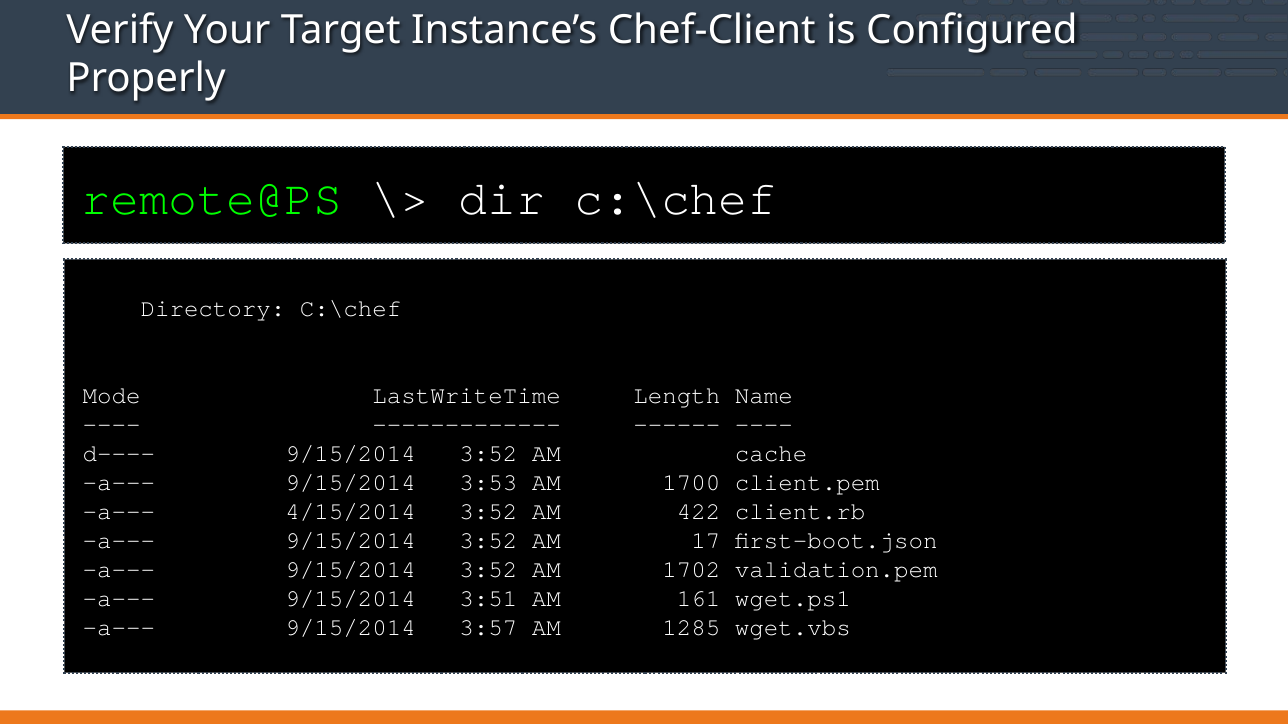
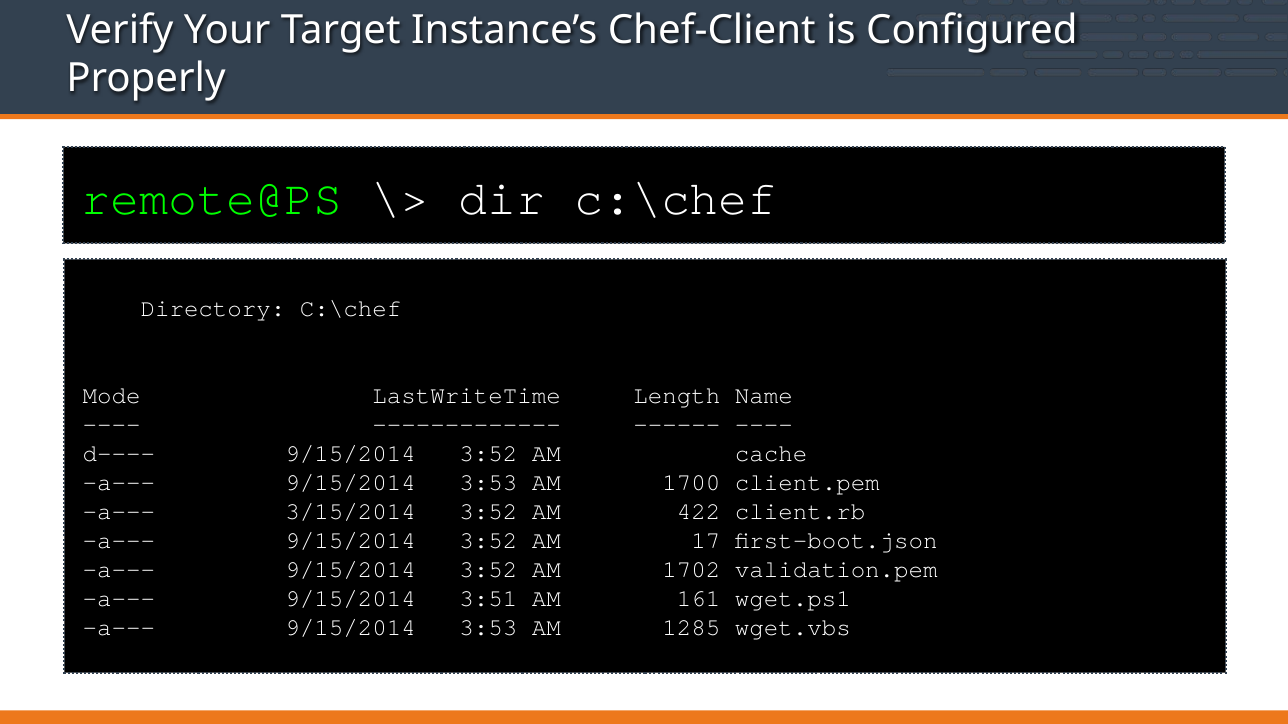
4/15/2014: 4/15/2014 -> 3/15/2014 (351, 512)
3:57: 3:57 -> 3:53 (488, 627)
